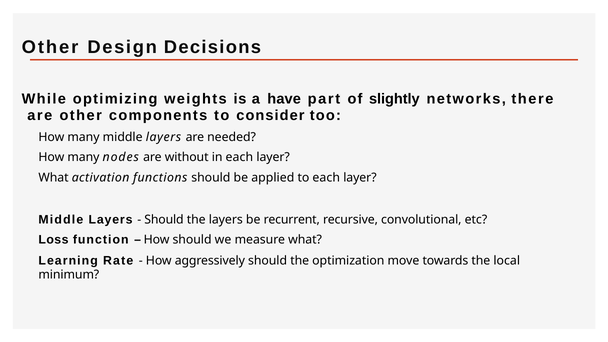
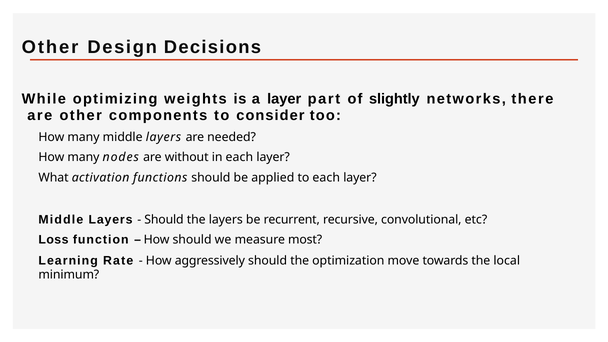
a have: have -> layer (284, 99)
measure what: what -> most (305, 240)
